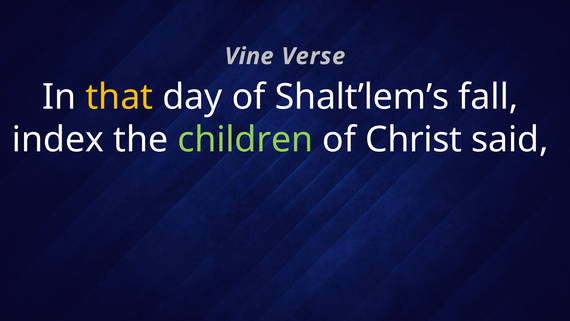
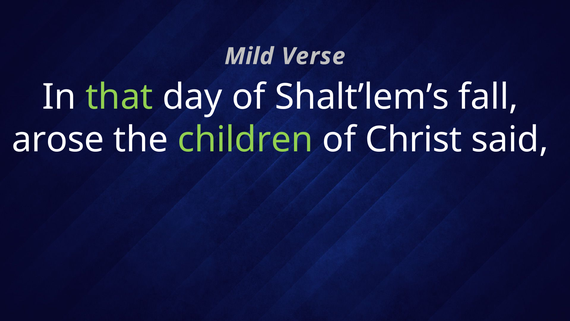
Vine: Vine -> Mild (249, 56)
that colour: yellow -> light green (119, 97)
index: index -> arose (58, 140)
